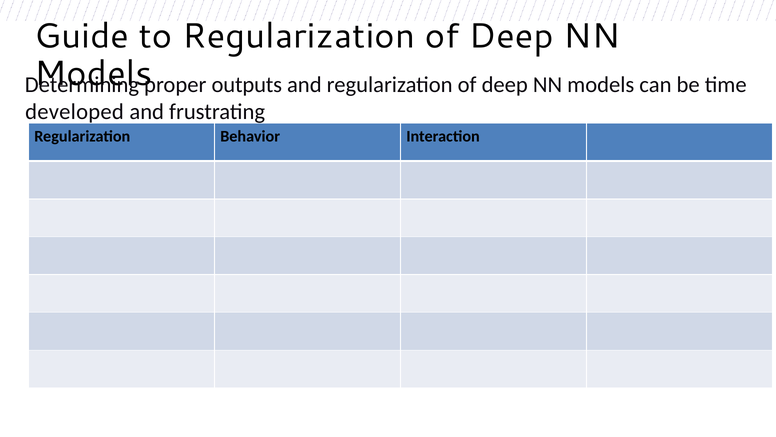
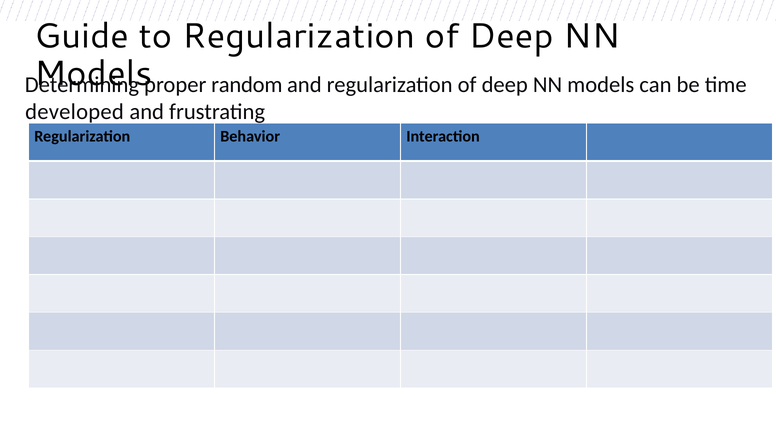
outputs: outputs -> random (247, 84)
